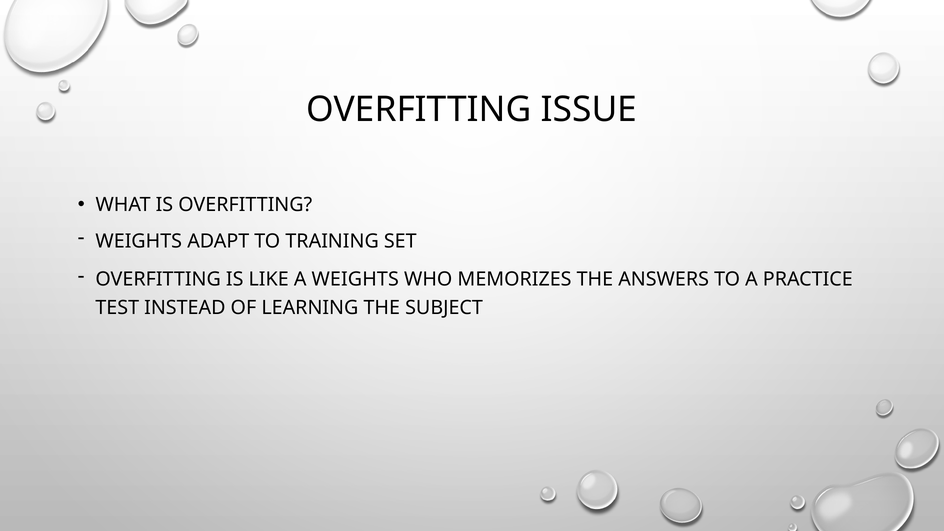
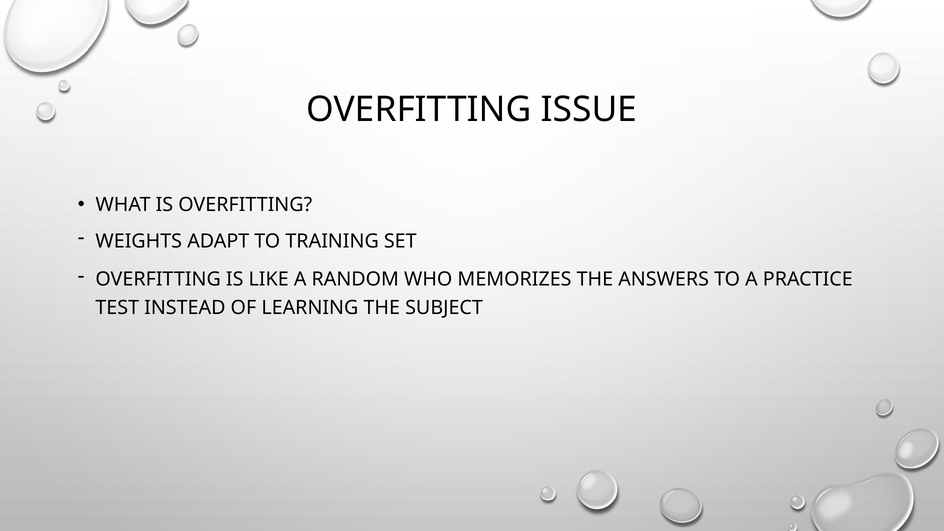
A WEIGHTS: WEIGHTS -> RANDOM (355, 279)
